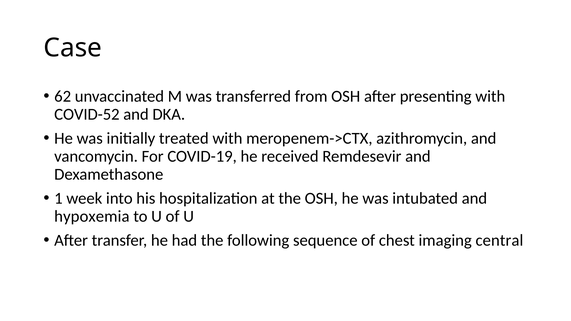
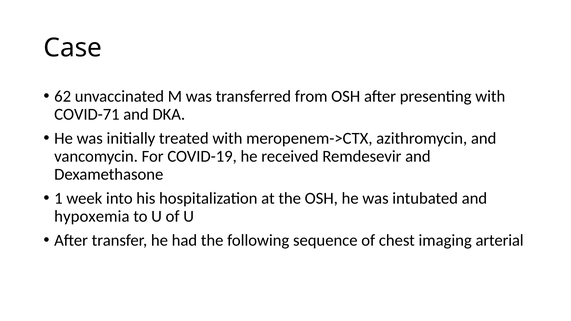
COVID-52: COVID-52 -> COVID-71 (87, 115)
central: central -> arterial (500, 240)
